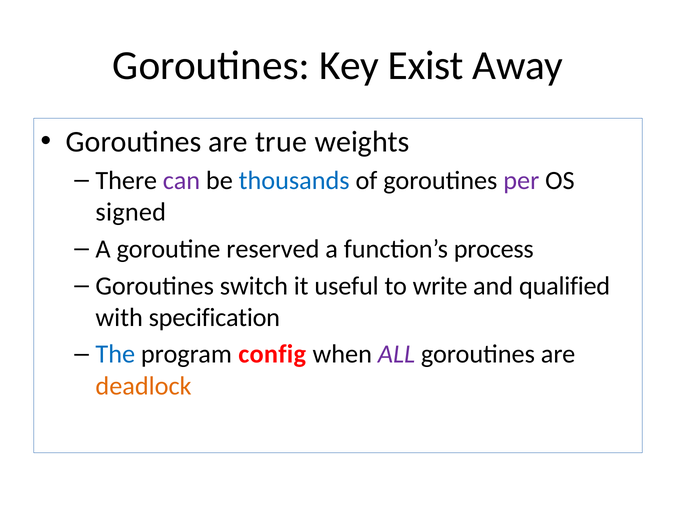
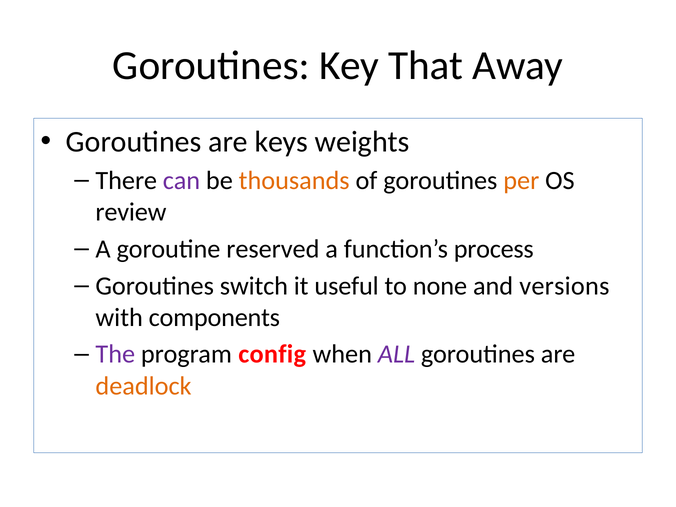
Exist: Exist -> That (426, 65)
true: true -> keys (281, 142)
thousands colour: blue -> orange (294, 181)
per colour: purple -> orange (521, 181)
signed: signed -> review (131, 212)
write: write -> none (440, 286)
qualified: qualified -> versions (564, 286)
specification: specification -> components (214, 317)
The colour: blue -> purple (115, 354)
